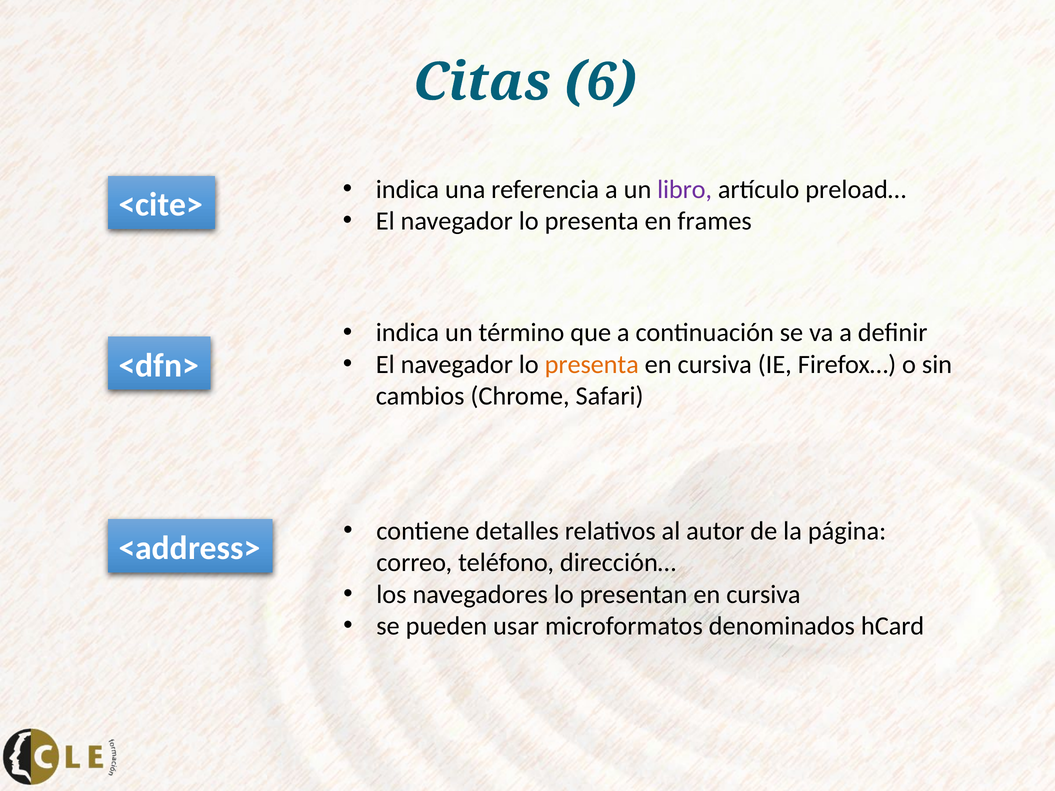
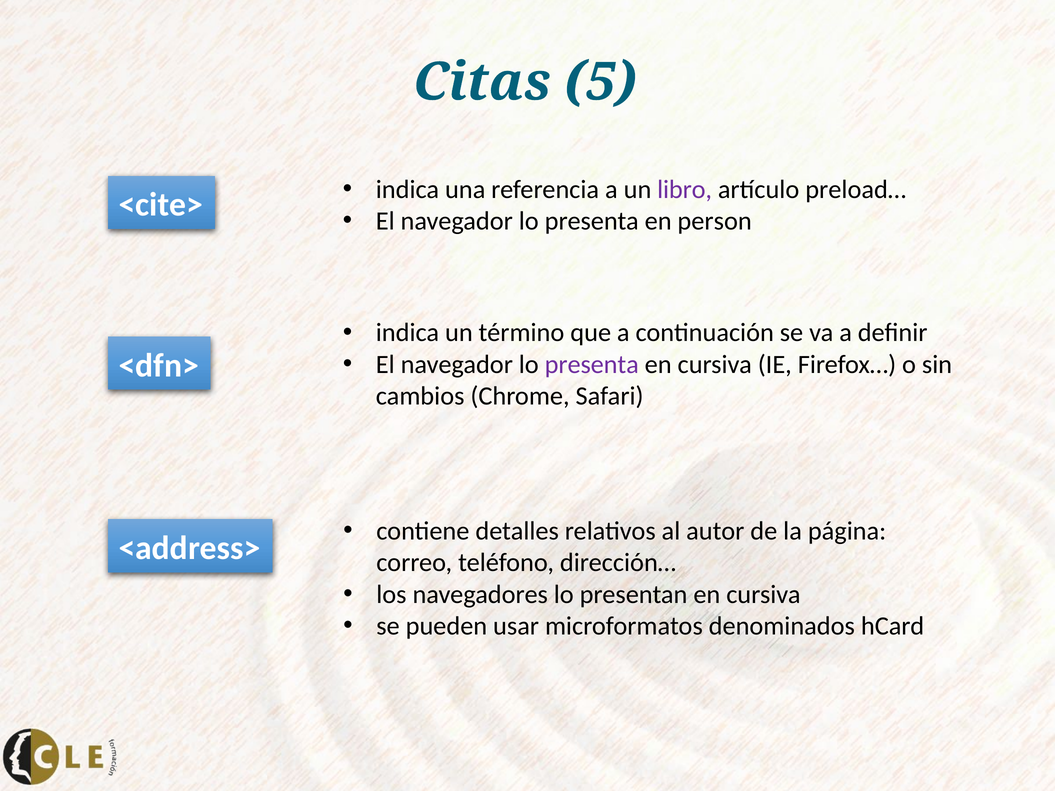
6: 6 -> 5 (601, 82)
frames: frames -> person (715, 221)
presenta colour: orange -> purple (592, 365)
